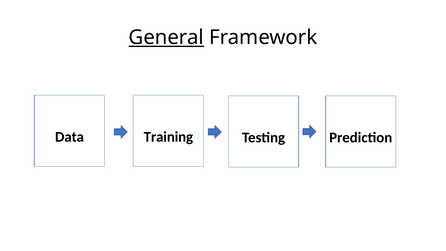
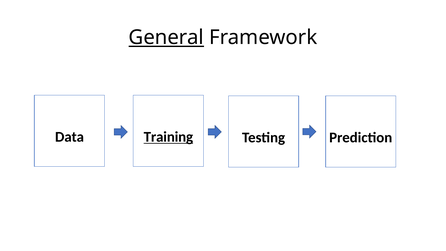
Training underline: none -> present (168, 137)
